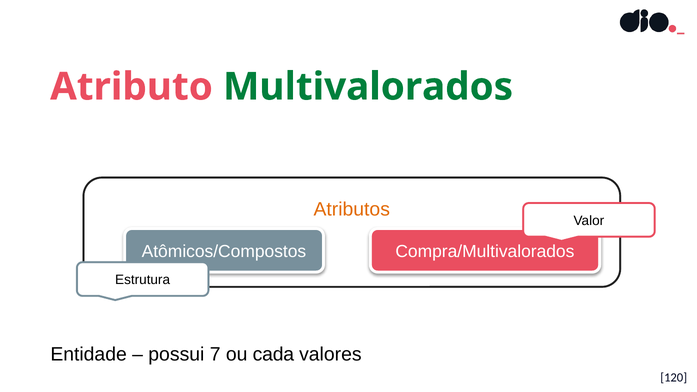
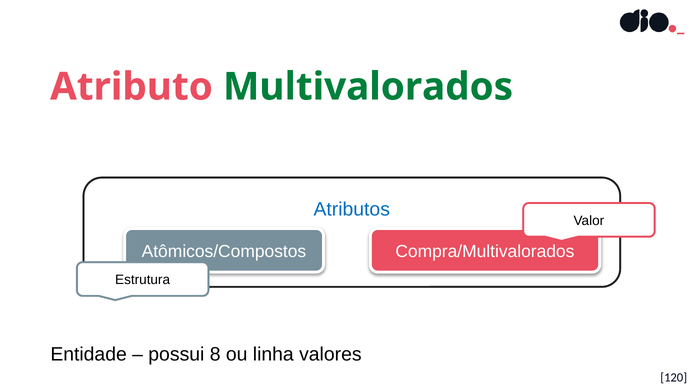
Atributos colour: orange -> blue (352, 209)
7: 7 -> 8 (215, 355)
cada: cada -> linha (273, 355)
